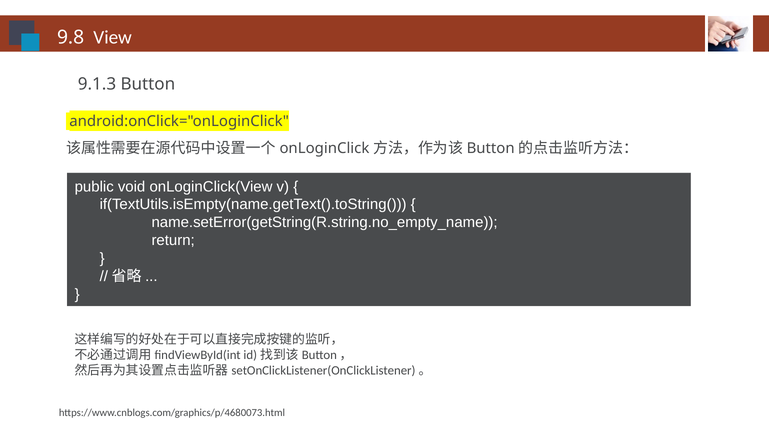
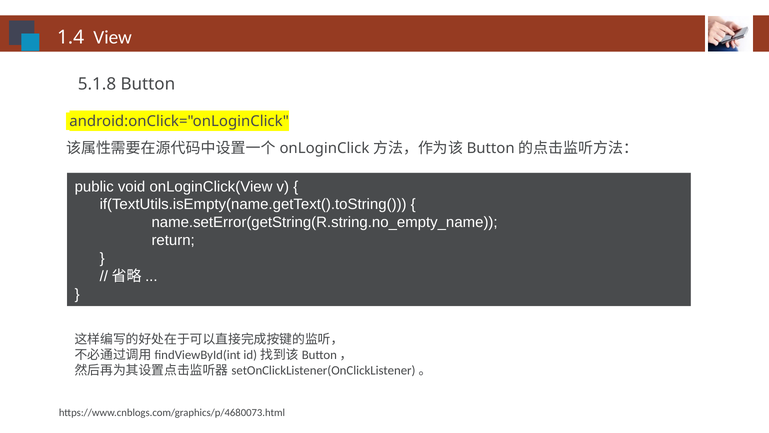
9.8: 9.8 -> 1.4 (71, 37)
9.1.3: 9.1.3 -> 5.1.8 (97, 84)
